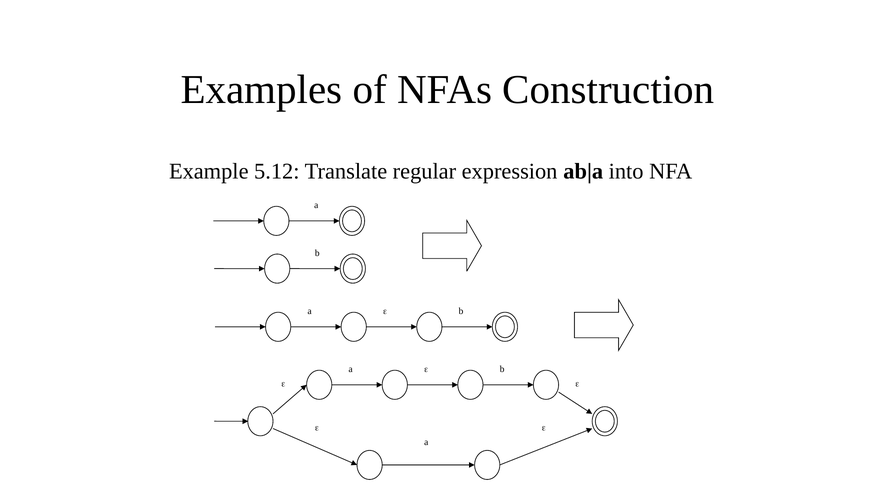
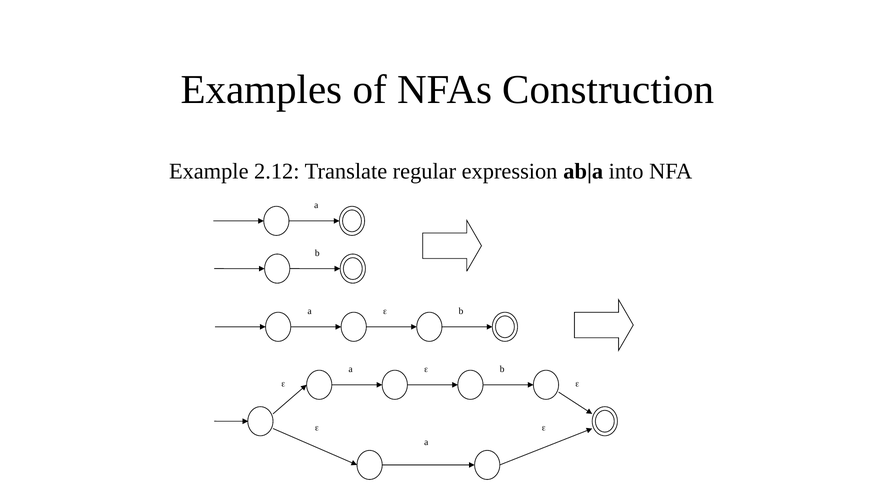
5.12: 5.12 -> 2.12 (277, 171)
